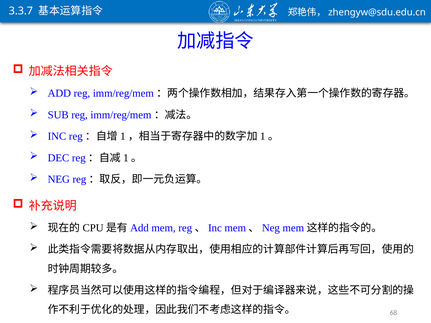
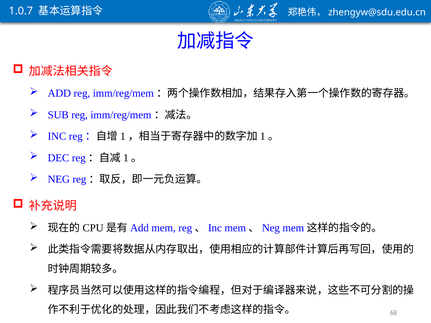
3.3.7: 3.3.7 -> 1.0.7 (21, 11)
